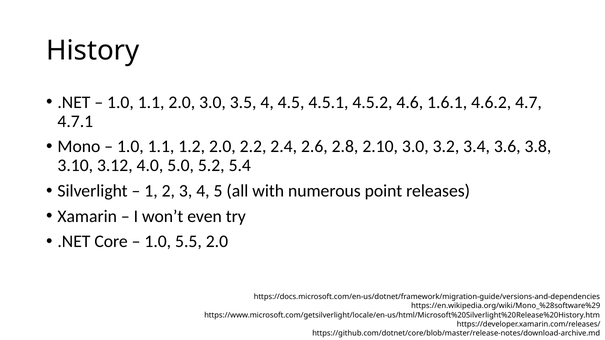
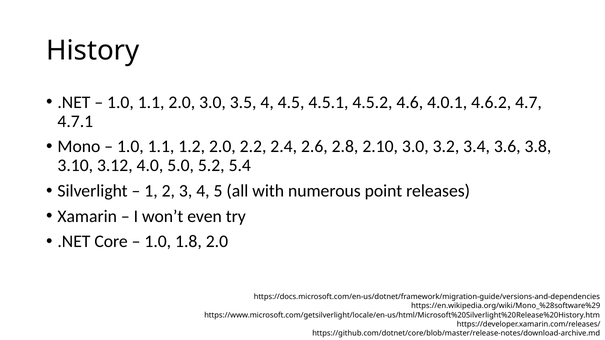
1.6.1: 1.6.1 -> 4.0.1 (447, 102)
5.5: 5.5 -> 1.8 (188, 242)
